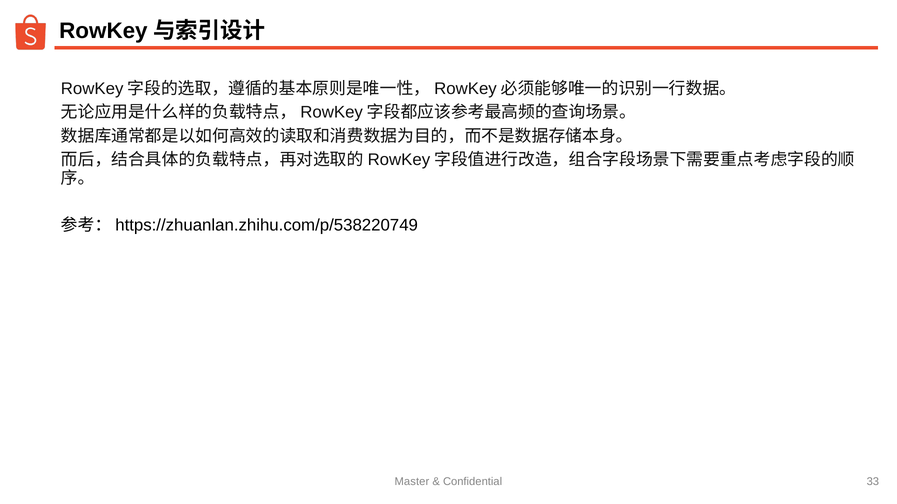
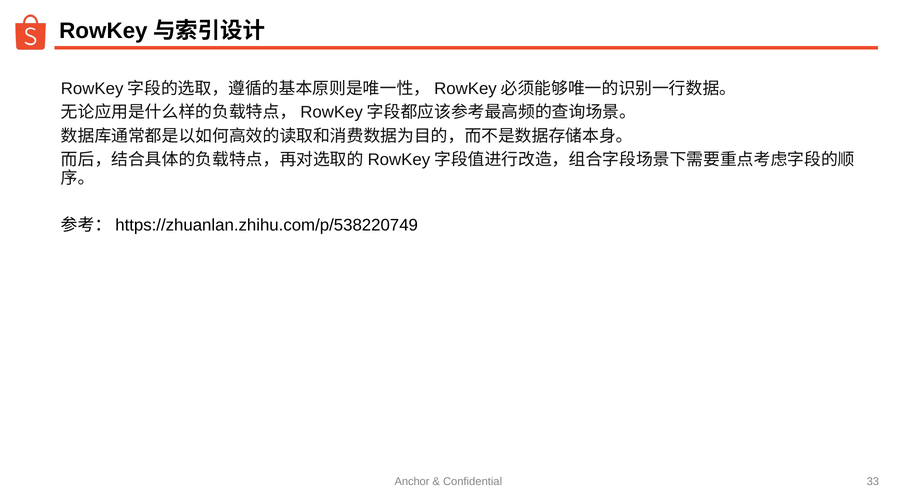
Master: Master -> Anchor (412, 482)
